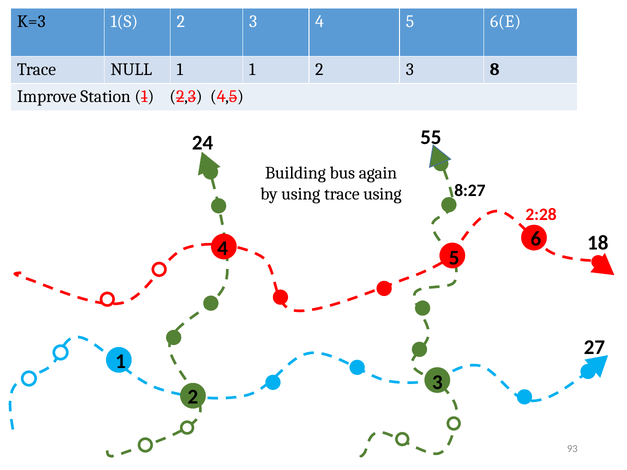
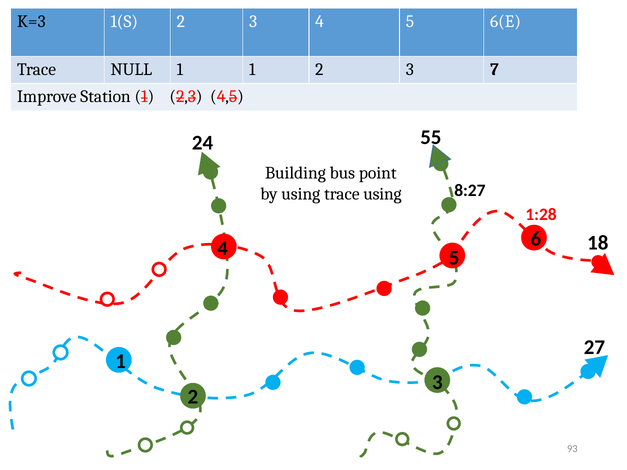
8: 8 -> 7 (494, 69)
again: again -> point (378, 173)
2:28: 2:28 -> 1:28 (541, 215)
